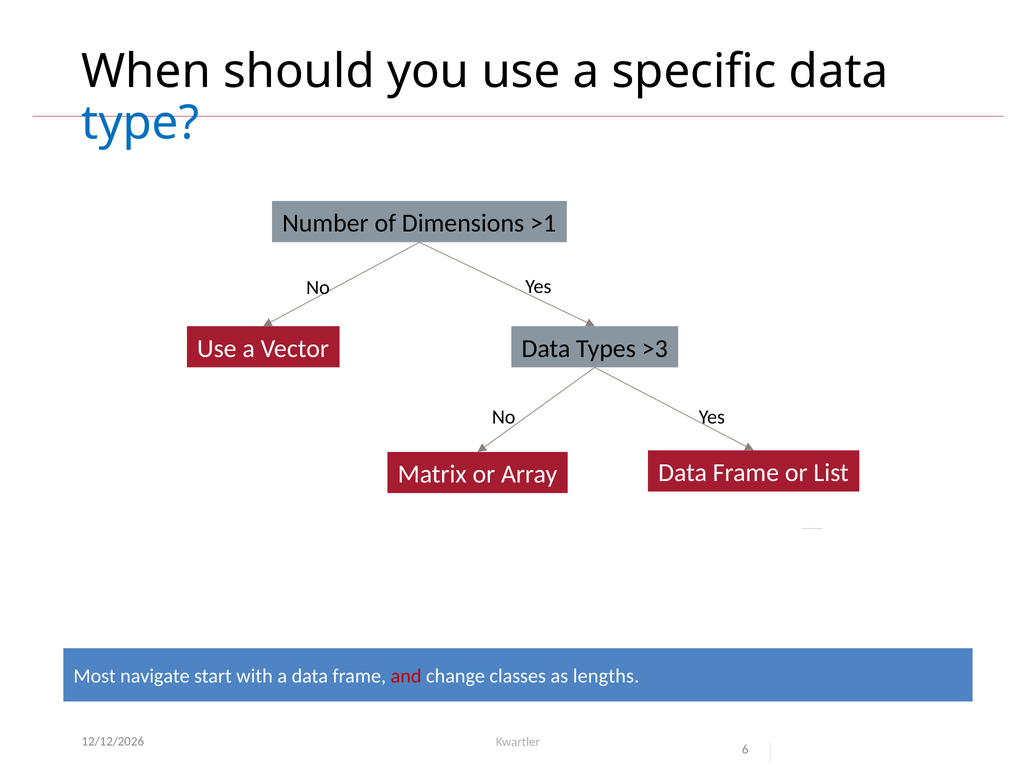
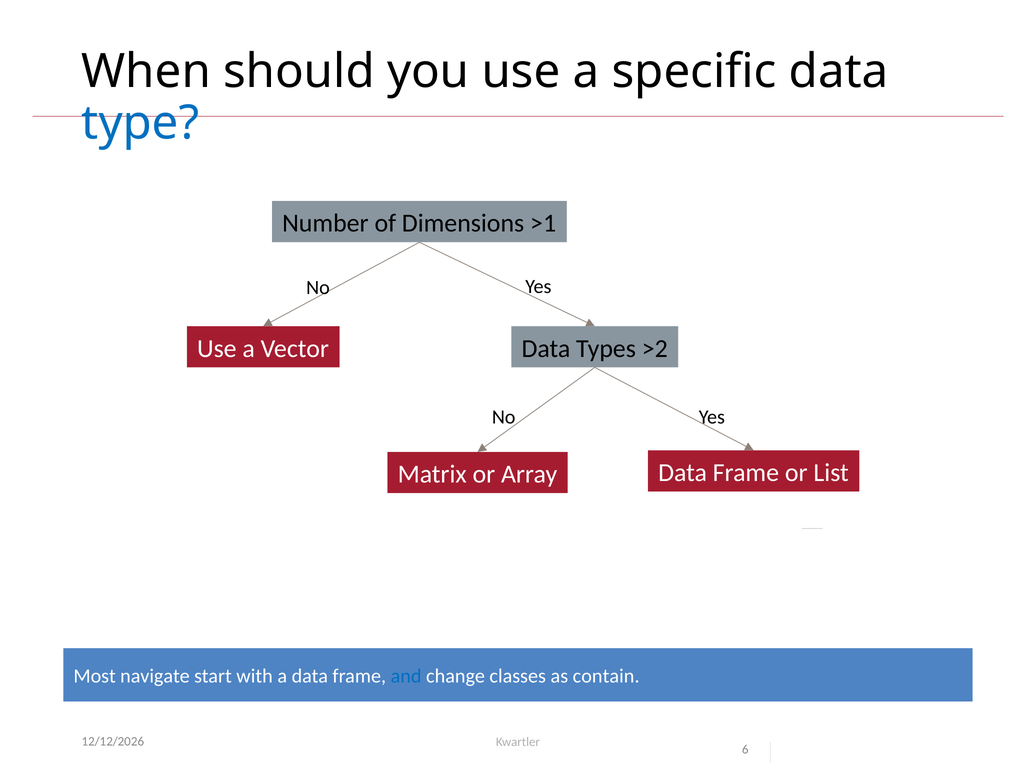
>3: >3 -> >2 (655, 349)
and colour: red -> blue (406, 676)
lengths: lengths -> contain (606, 676)
